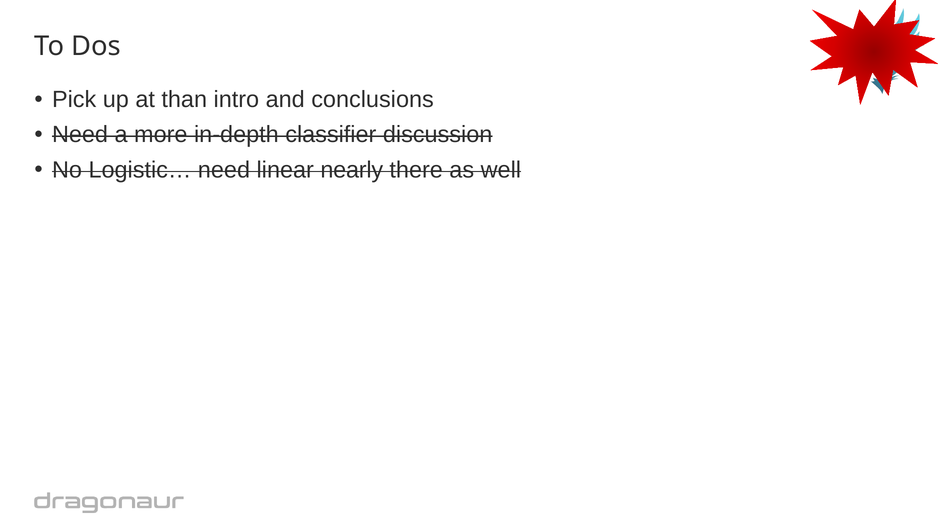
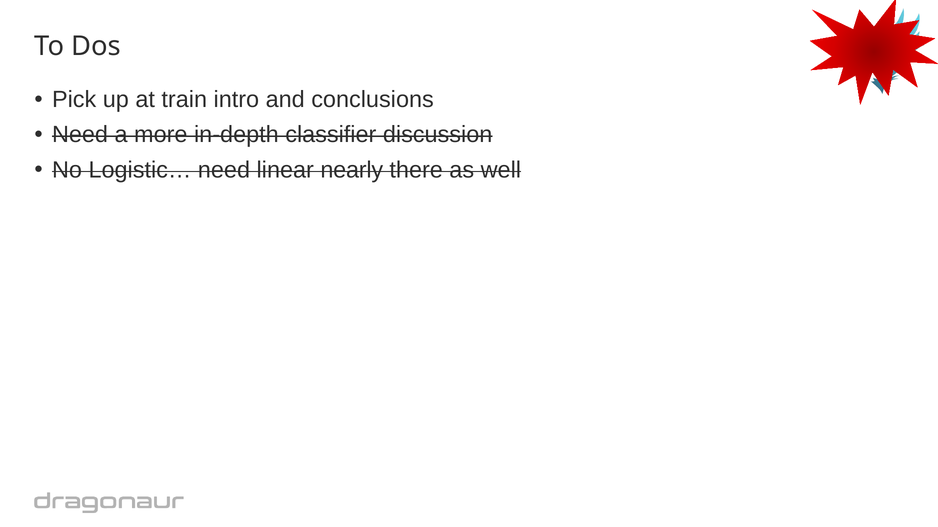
than: than -> train (184, 100)
